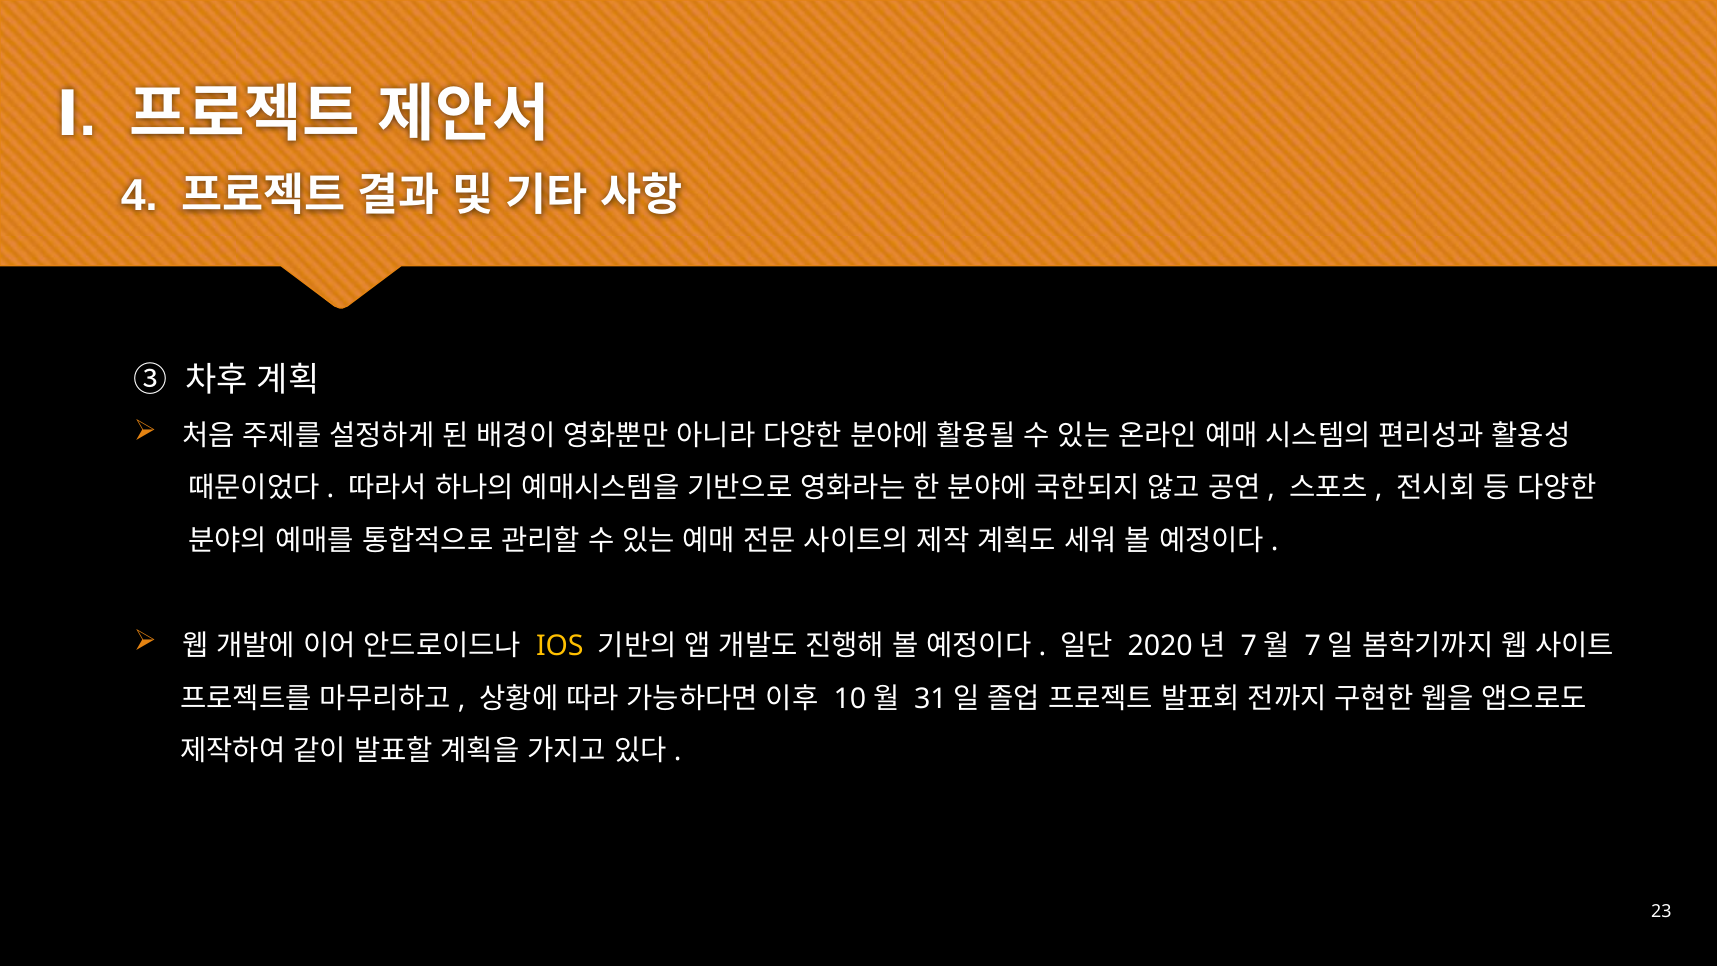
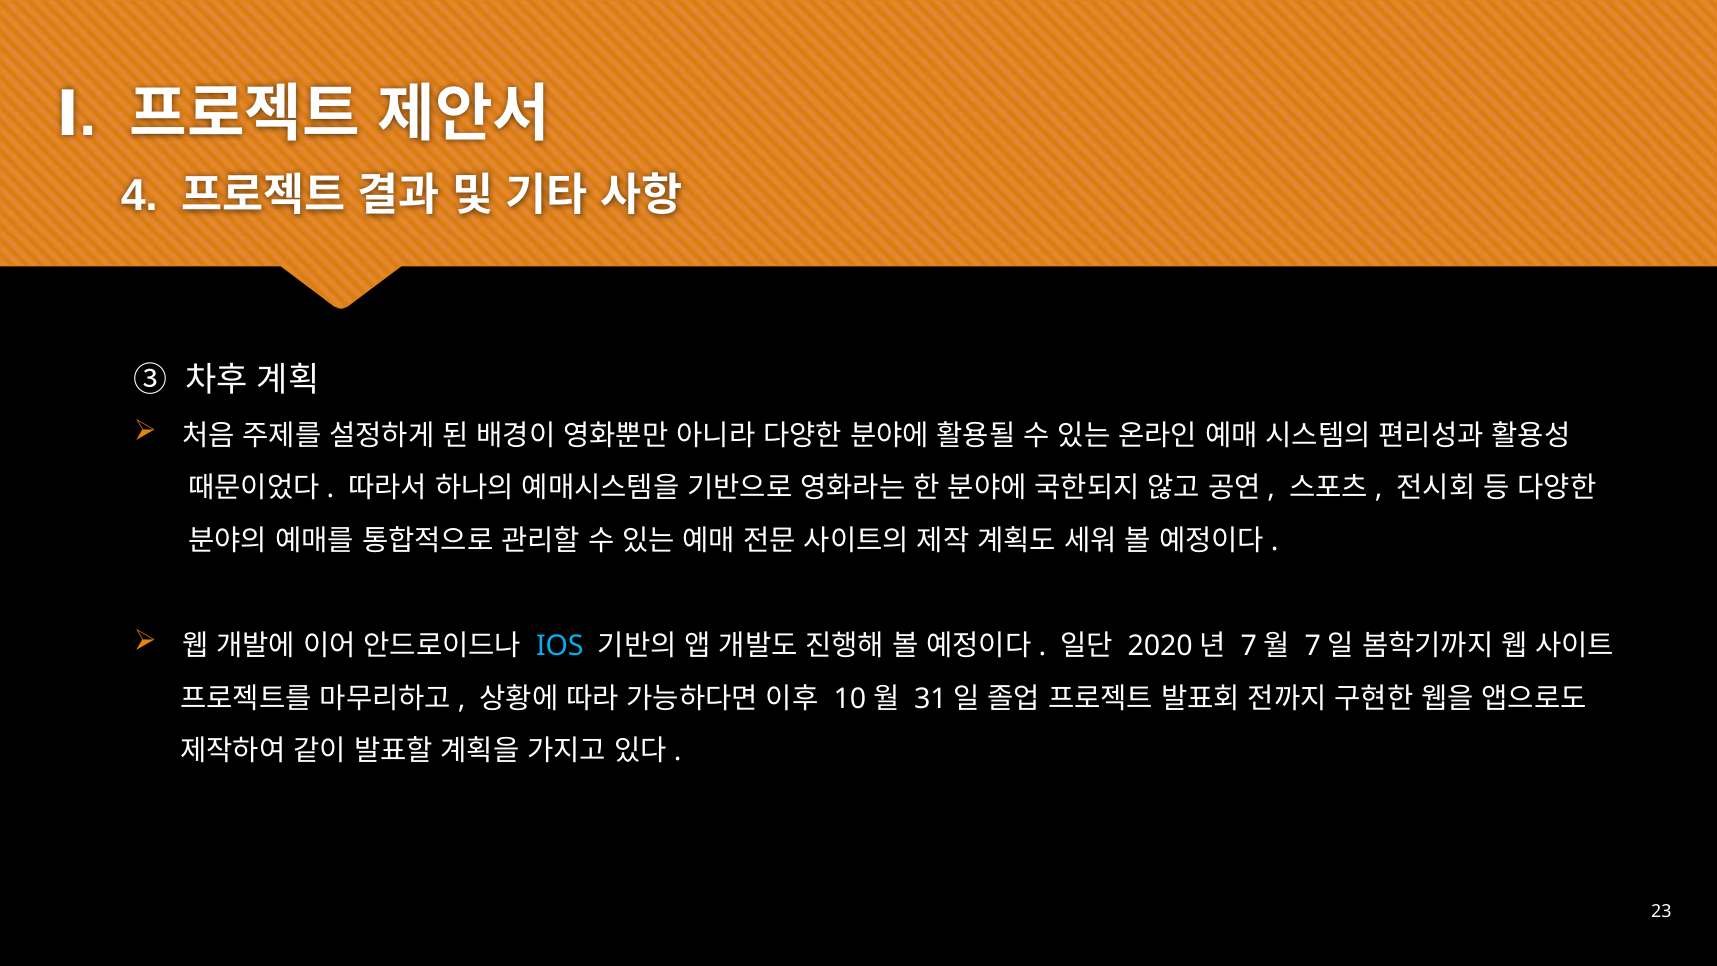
IOS colour: yellow -> light blue (560, 646)
